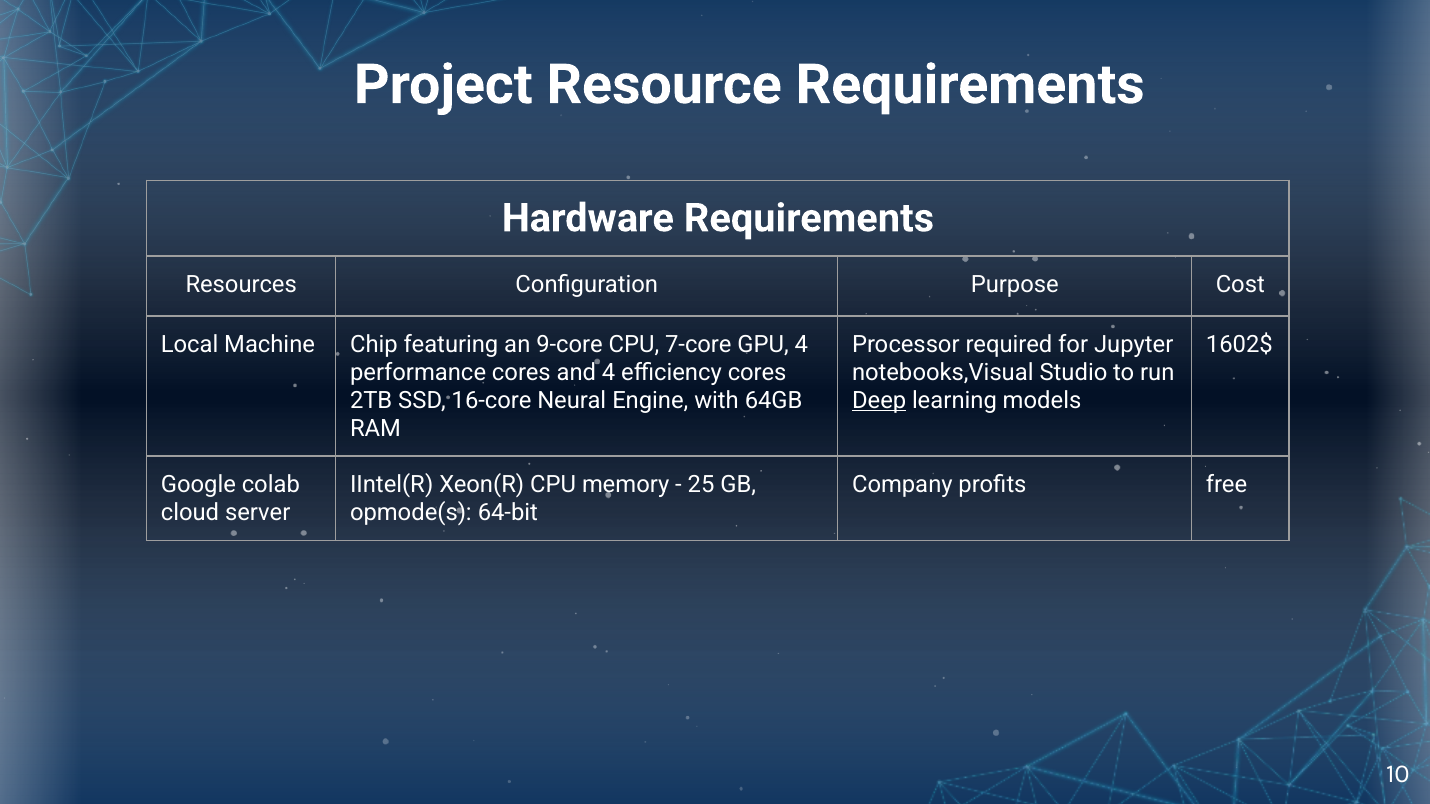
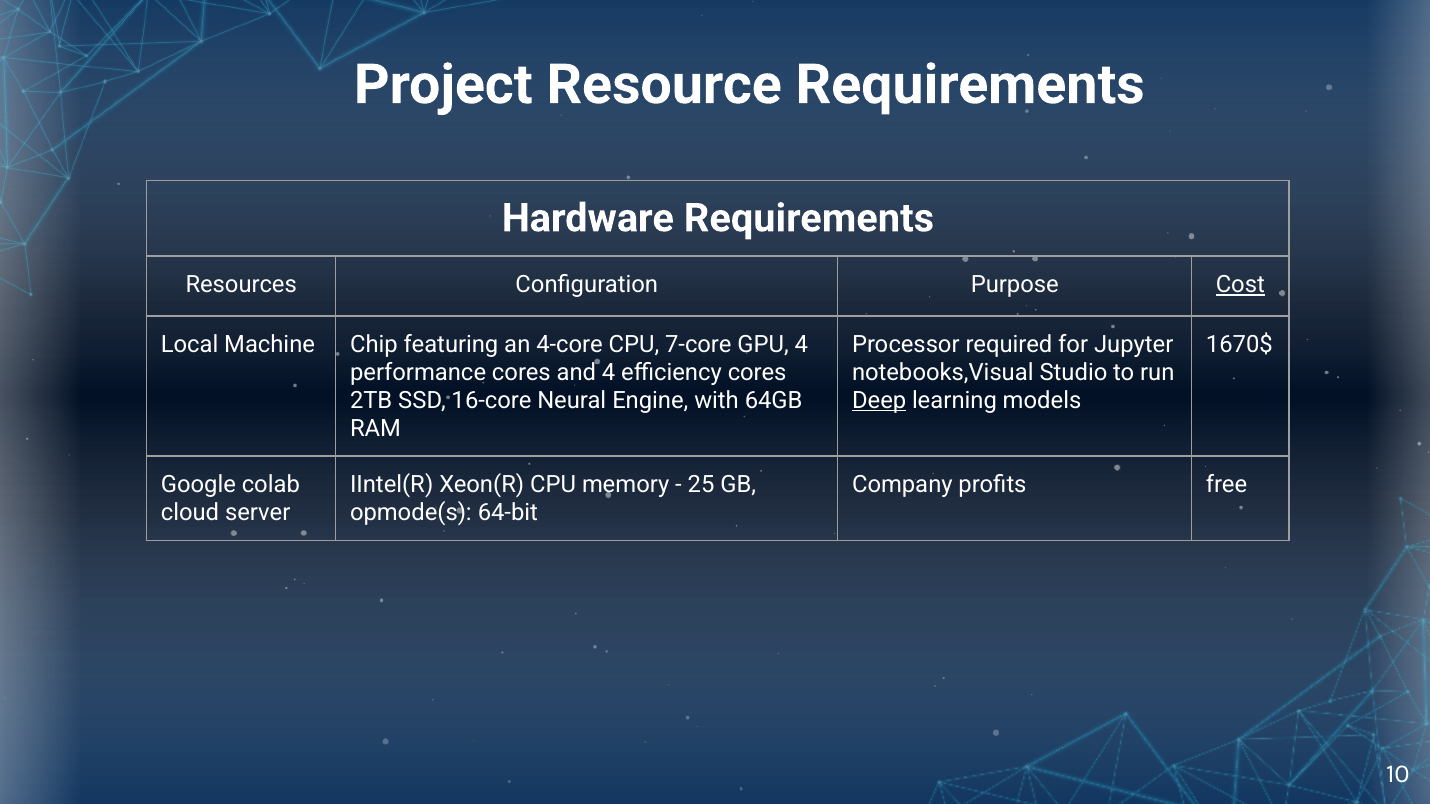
Cost underline: none -> present (1240, 285)
9-core: 9-core -> 4-core (570, 345)
1602$: 1602$ -> 1670$ (1239, 345)
